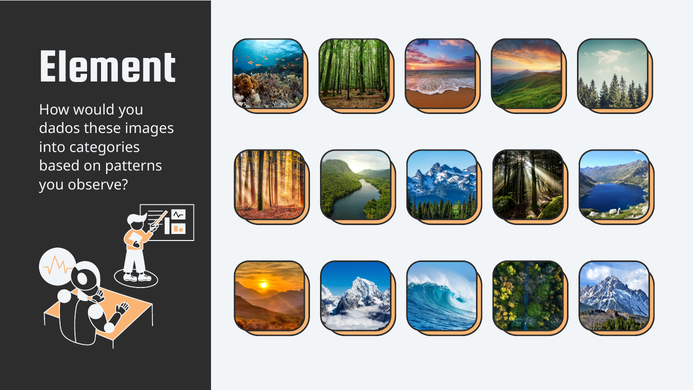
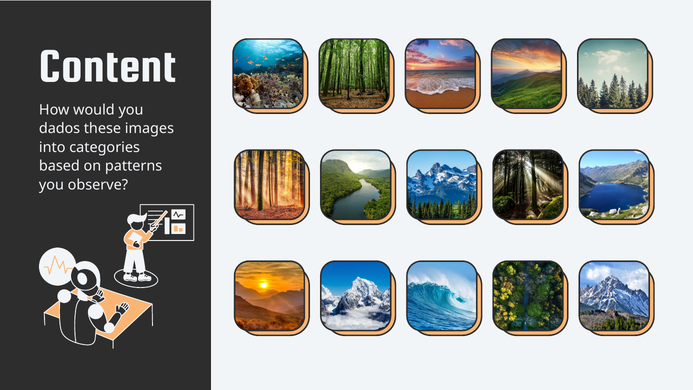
Element: Element -> Content (108, 66)
